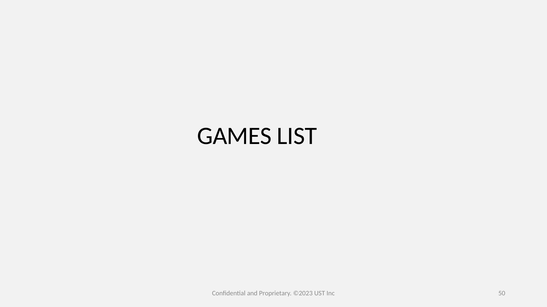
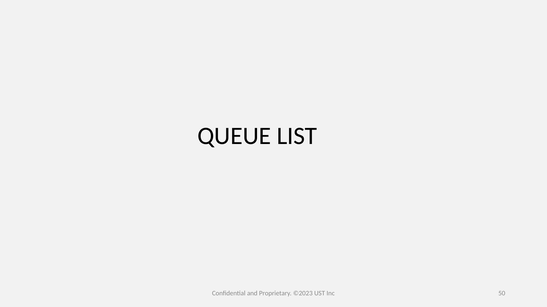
GAMES: GAMES -> QUEUE (234, 136)
